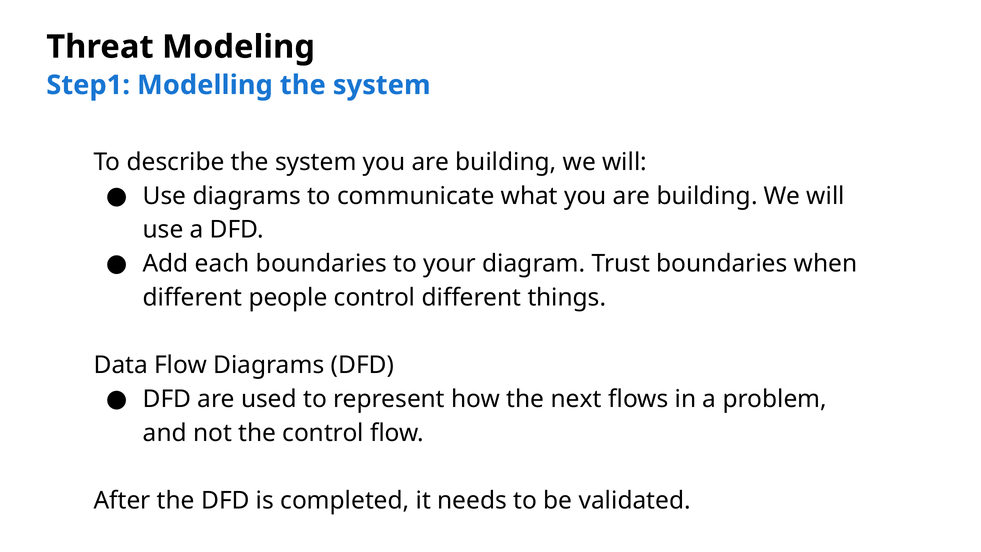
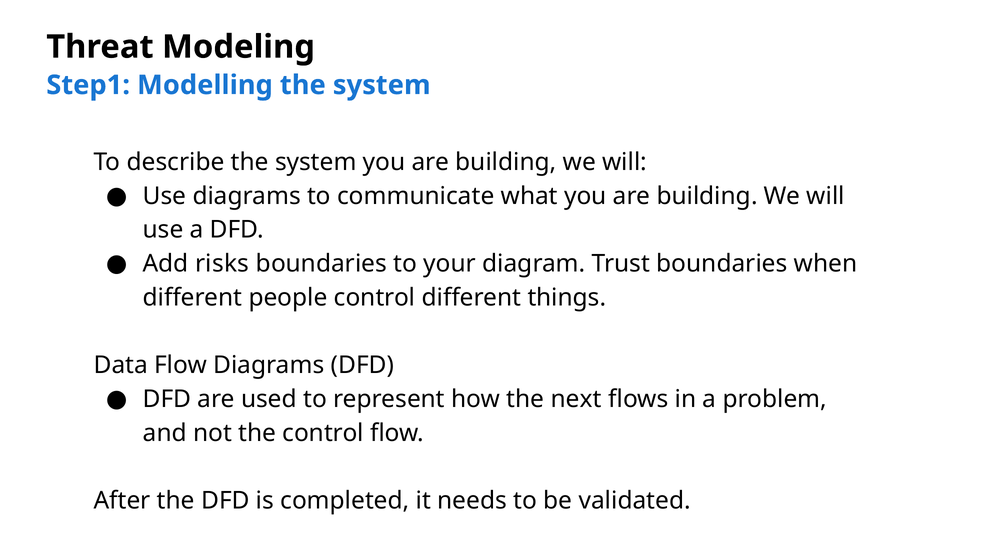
each: each -> risks (222, 264)
